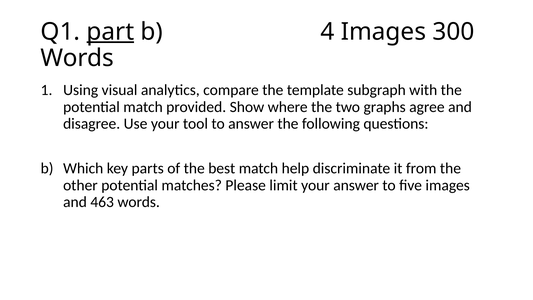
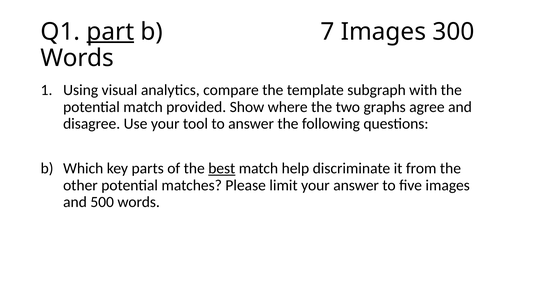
4: 4 -> 7 (327, 32)
best underline: none -> present (222, 168)
463: 463 -> 500 (102, 202)
